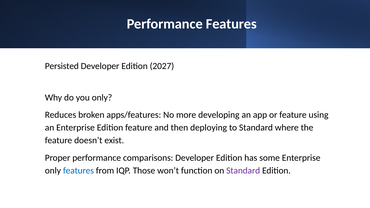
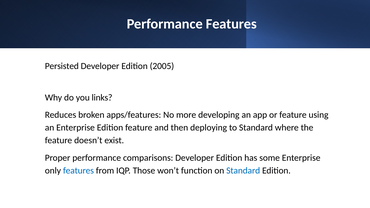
2027: 2027 -> 2005 (162, 66)
you only: only -> links (102, 98)
Standard colour: purple -> blue (243, 171)
